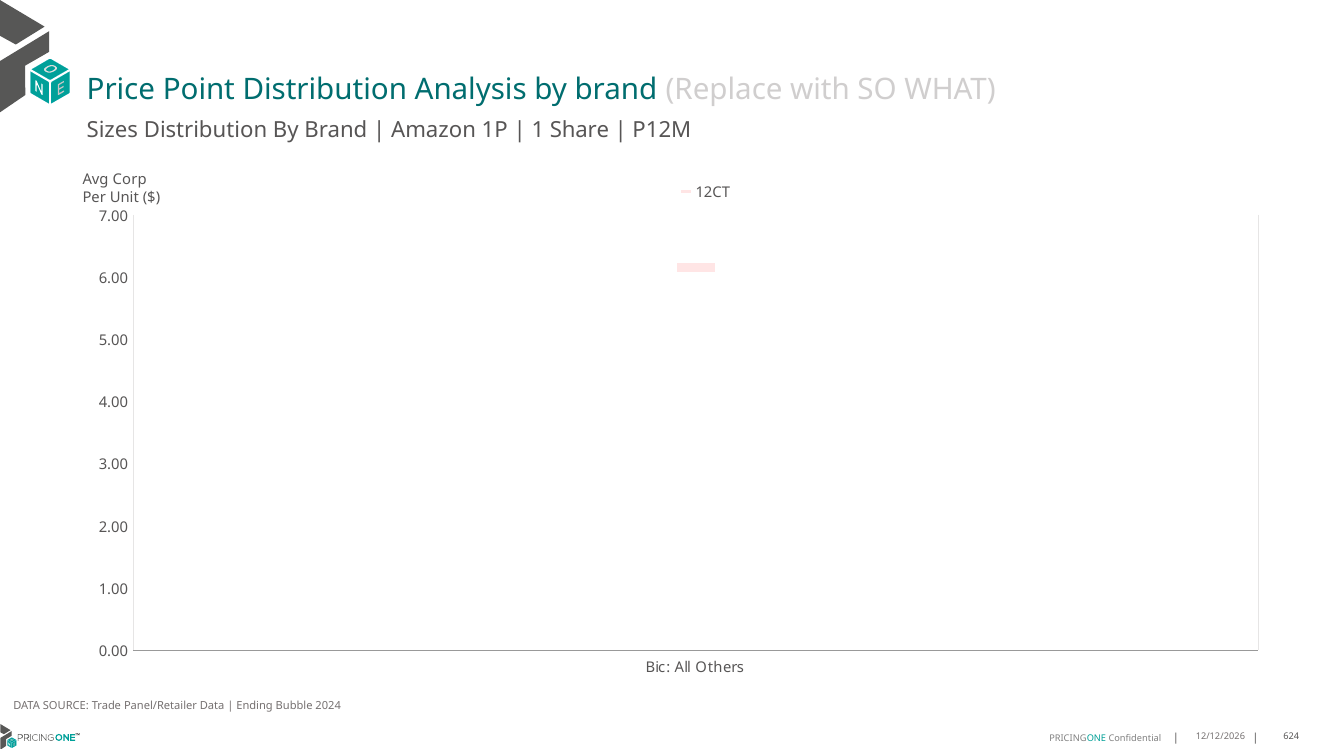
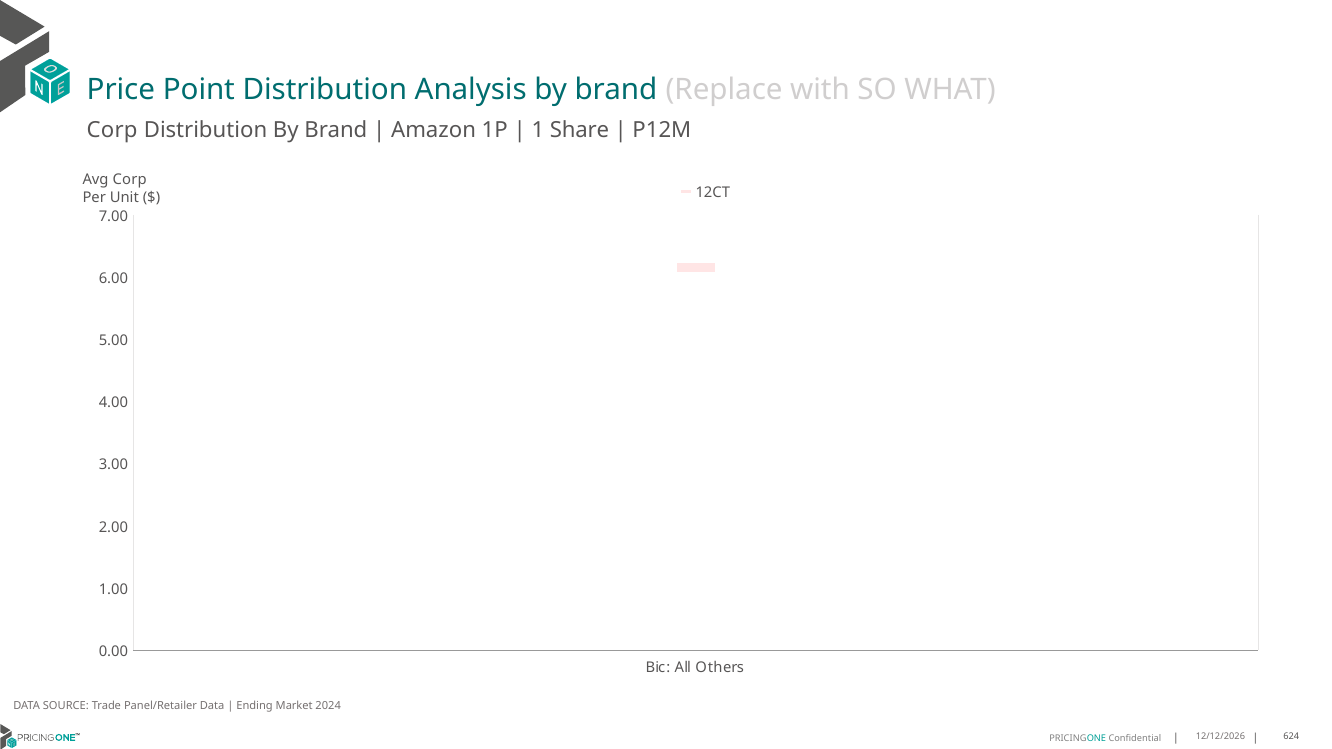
Sizes: Sizes -> Corp (112, 130)
Bubble: Bubble -> Market (294, 706)
